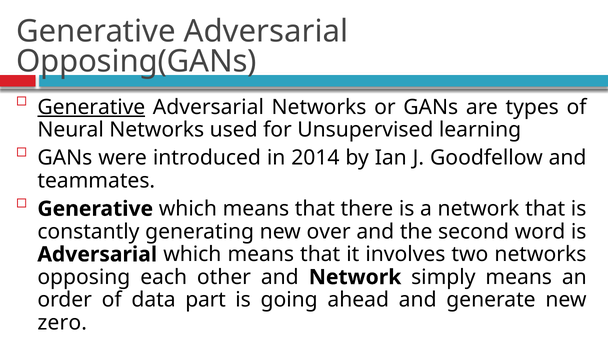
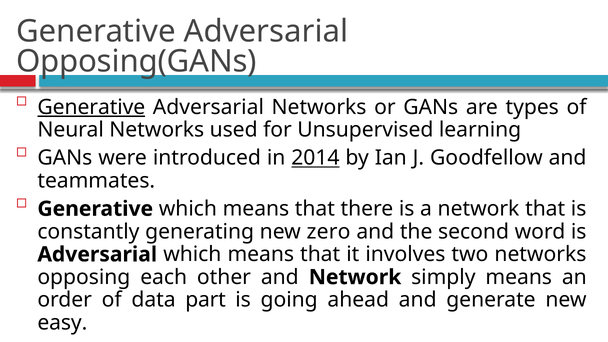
2014 underline: none -> present (315, 158)
over: over -> zero (329, 232)
zero: zero -> easy (62, 323)
